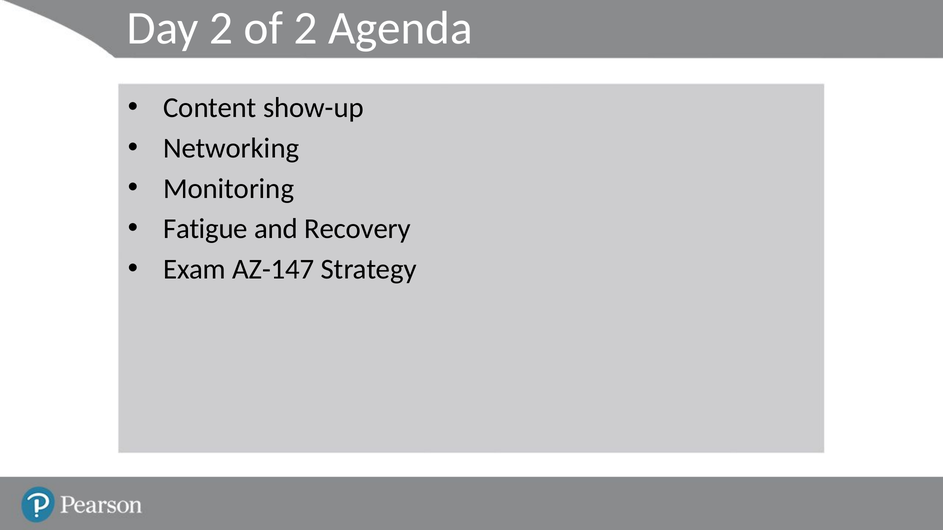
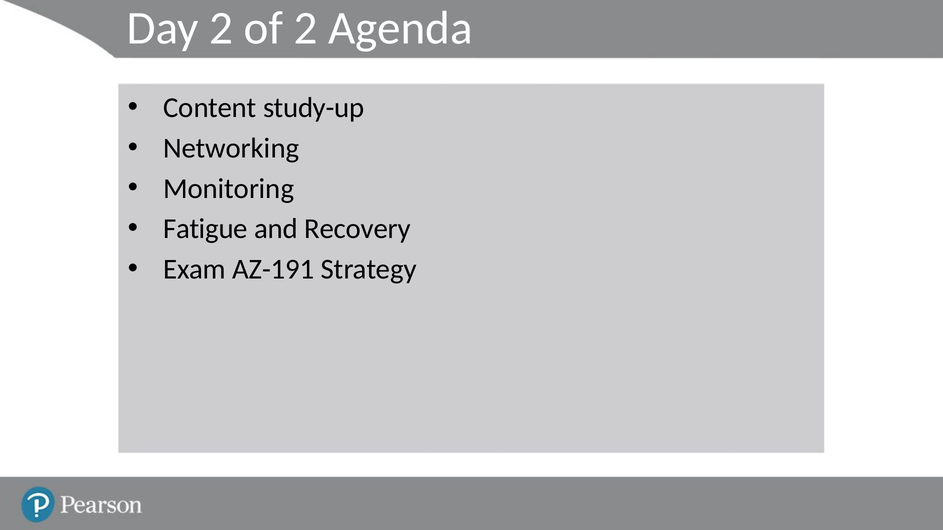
show-up: show-up -> study-up (314, 108)
AZ-147: AZ-147 -> AZ-191 (273, 269)
